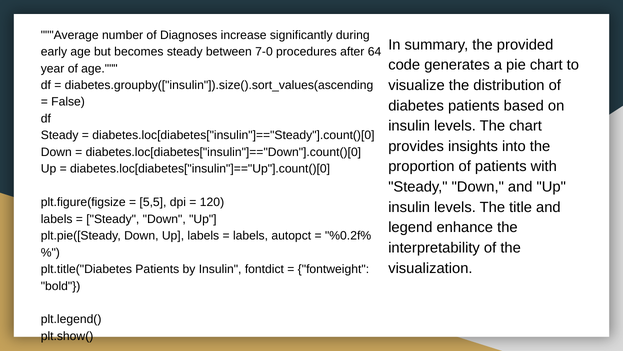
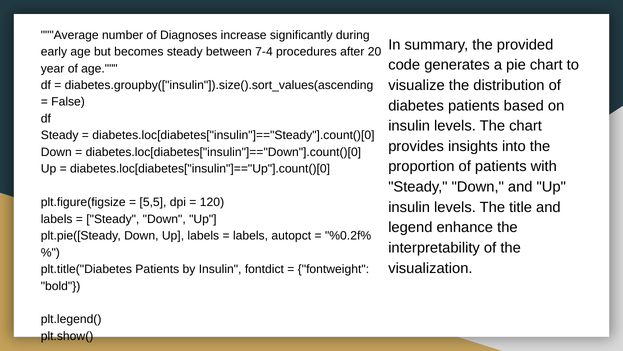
7-0: 7-0 -> 7-4 (264, 52)
64: 64 -> 20 (375, 52)
